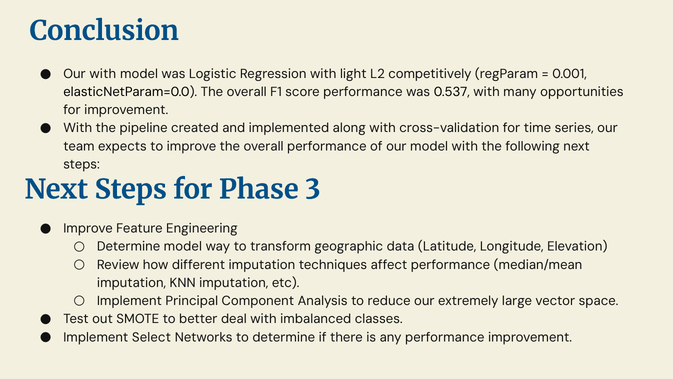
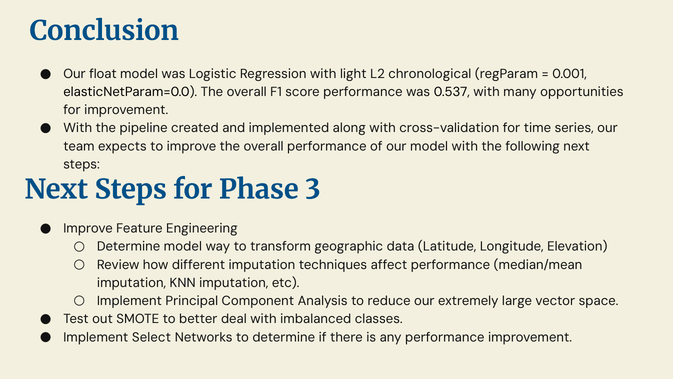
Our with: with -> float (103, 74)
competitively: competitively -> chronological (430, 74)
